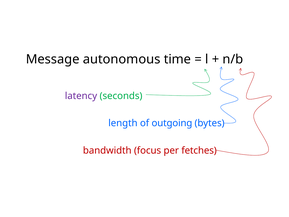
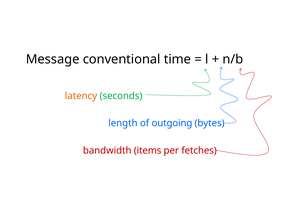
autonomous: autonomous -> conventional (122, 59)
latency colour: purple -> orange (81, 96)
focus: focus -> items (148, 150)
